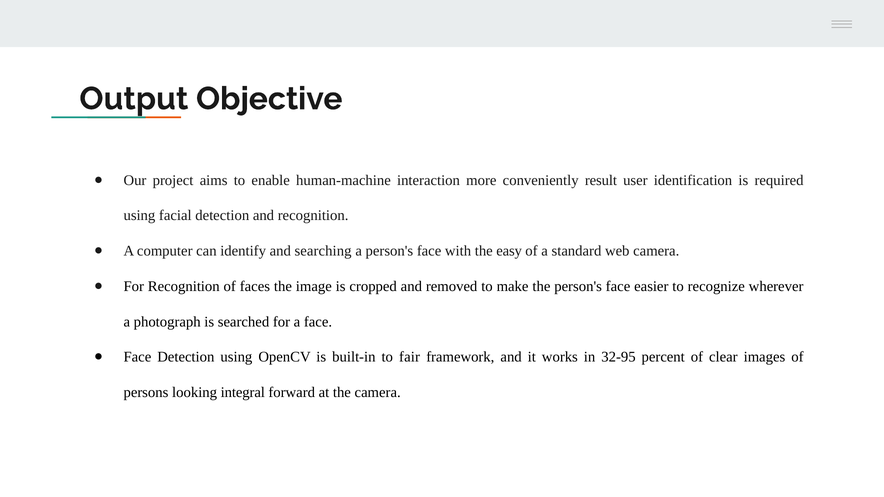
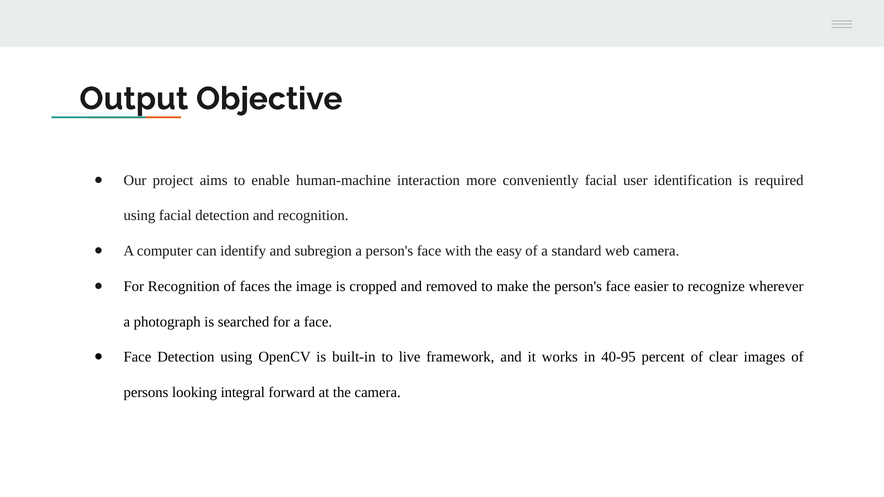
conveniently result: result -> facial (601, 180)
searching: searching -> subregion (323, 251)
fair: fair -> live (410, 357)
32-95: 32-95 -> 40-95 (618, 357)
